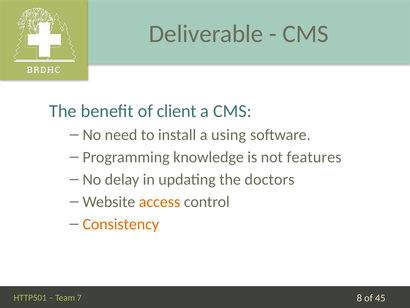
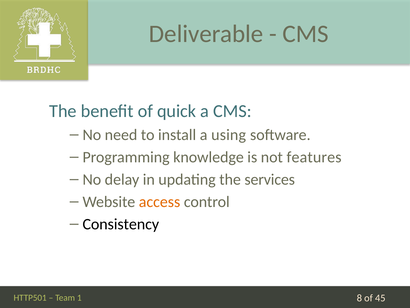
client: client -> quick (177, 111)
doctors: doctors -> services (270, 179)
Consistency colour: orange -> black (121, 224)
7: 7 -> 1 (79, 297)
